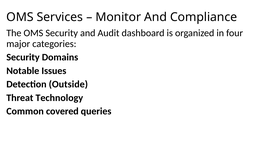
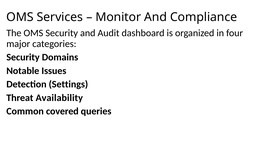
Outside: Outside -> Settings (68, 84)
Technology: Technology -> Availability (59, 98)
